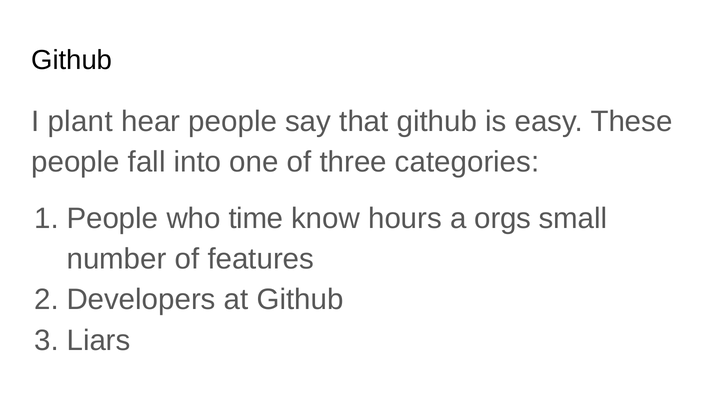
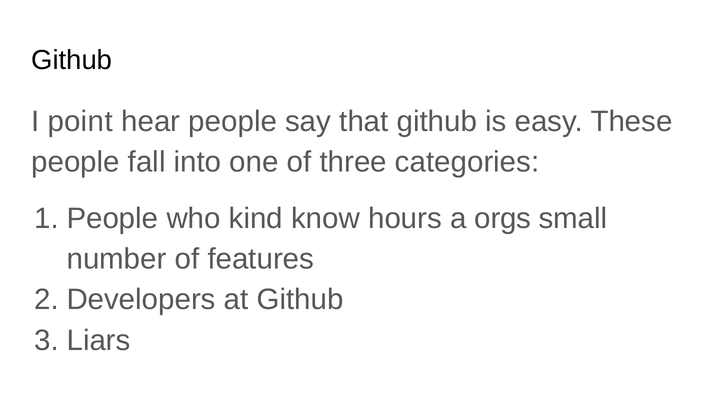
plant: plant -> point (80, 121)
time: time -> kind (256, 218)
